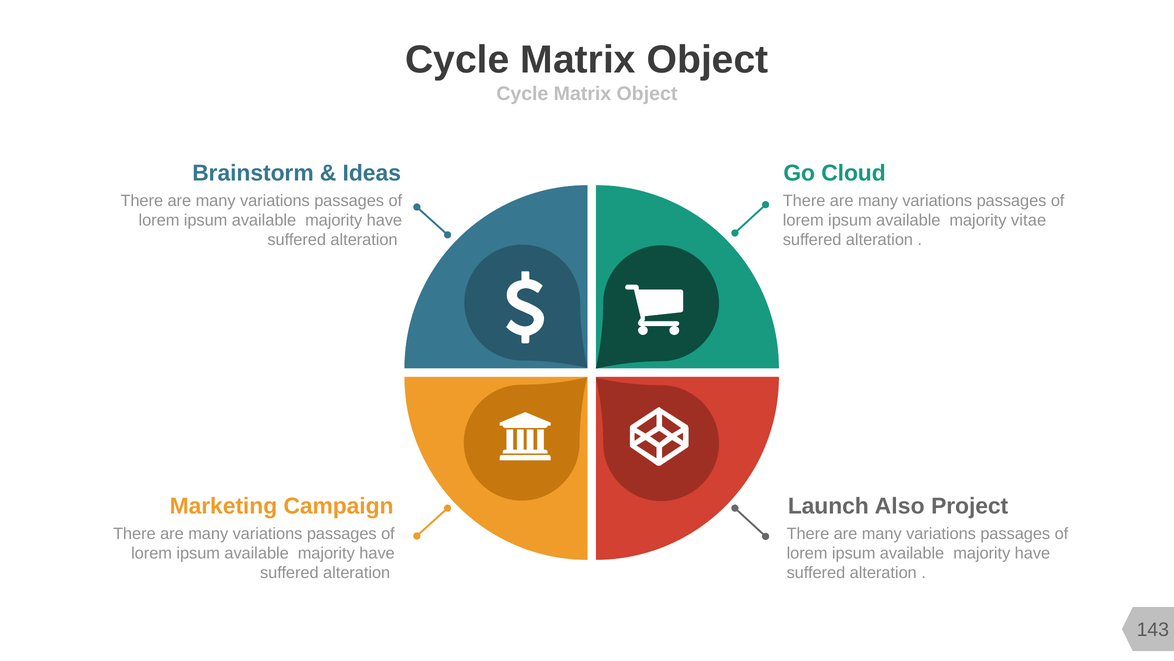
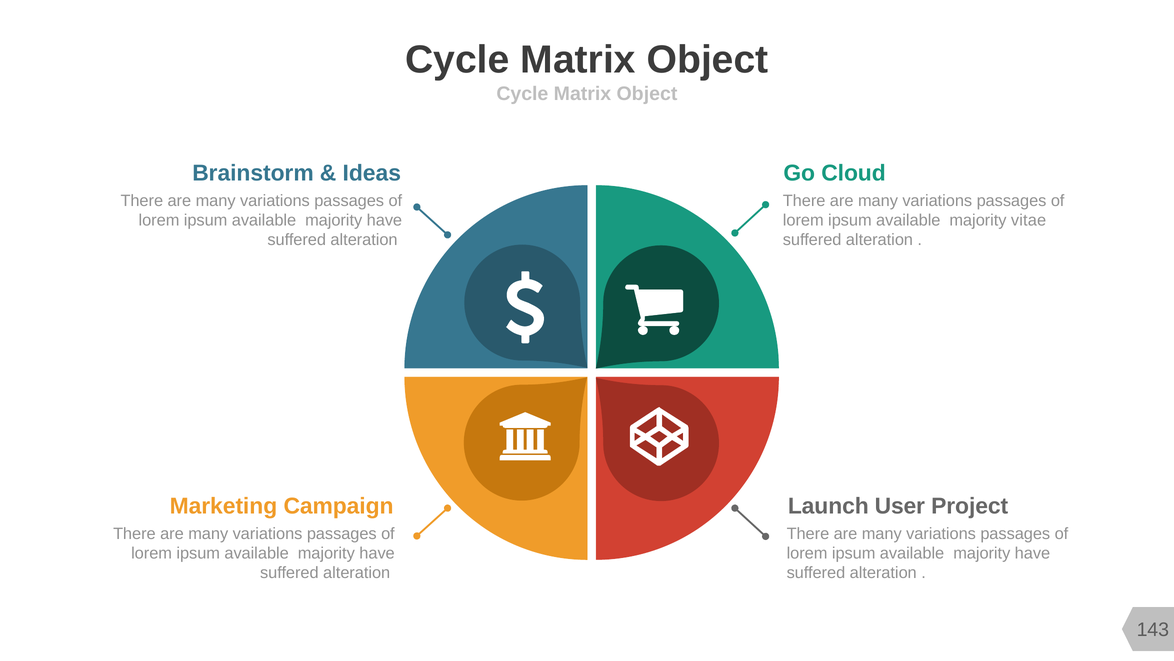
Also: Also -> User (900, 506)
